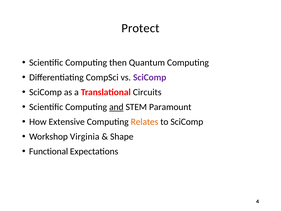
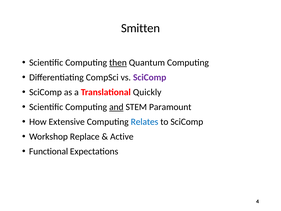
Protect: Protect -> Smitten (141, 28)
then underline: none -> present (118, 63)
Circuits: Circuits -> Quickly (147, 92)
Relates colour: orange -> blue (145, 122)
Virginia: Virginia -> Replace (85, 136)
Shape: Shape -> Active (122, 136)
